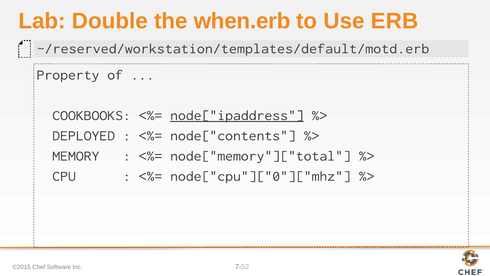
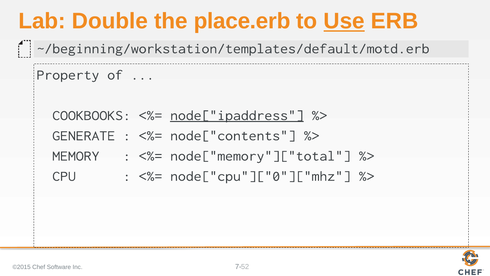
when.erb: when.erb -> place.erb (242, 21)
Use underline: none -> present (344, 21)
~/reserved/workstation/templates/default/motd.erb: ~/reserved/workstation/templates/default/motd.erb -> ~/beginning/workstation/templates/default/motd.erb (233, 48)
DEPLOYED: DEPLOYED -> GENERATE (84, 135)
